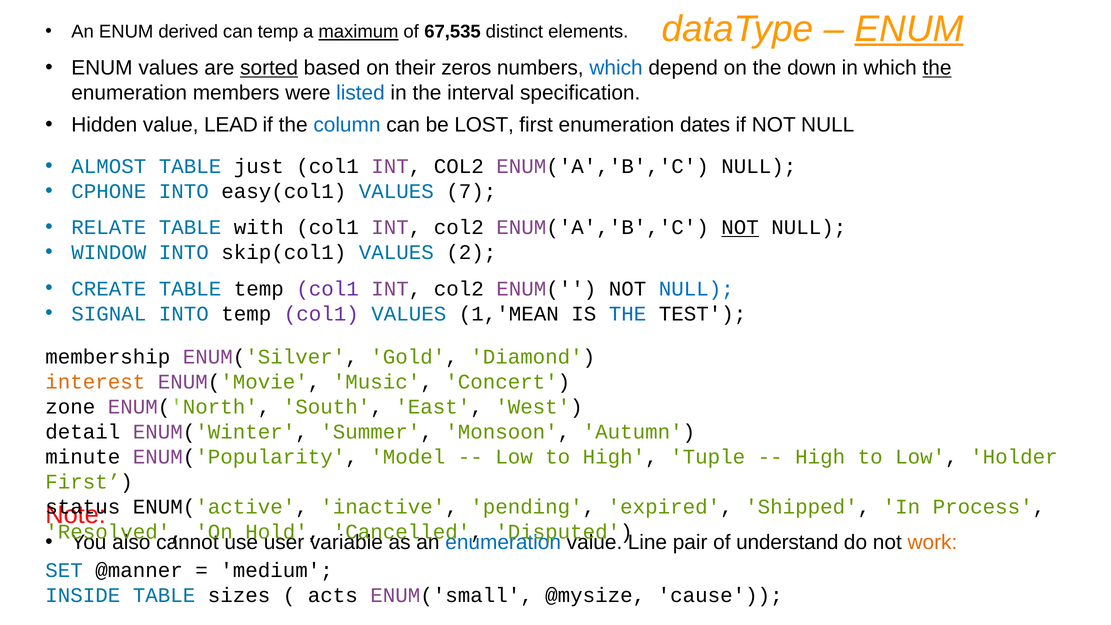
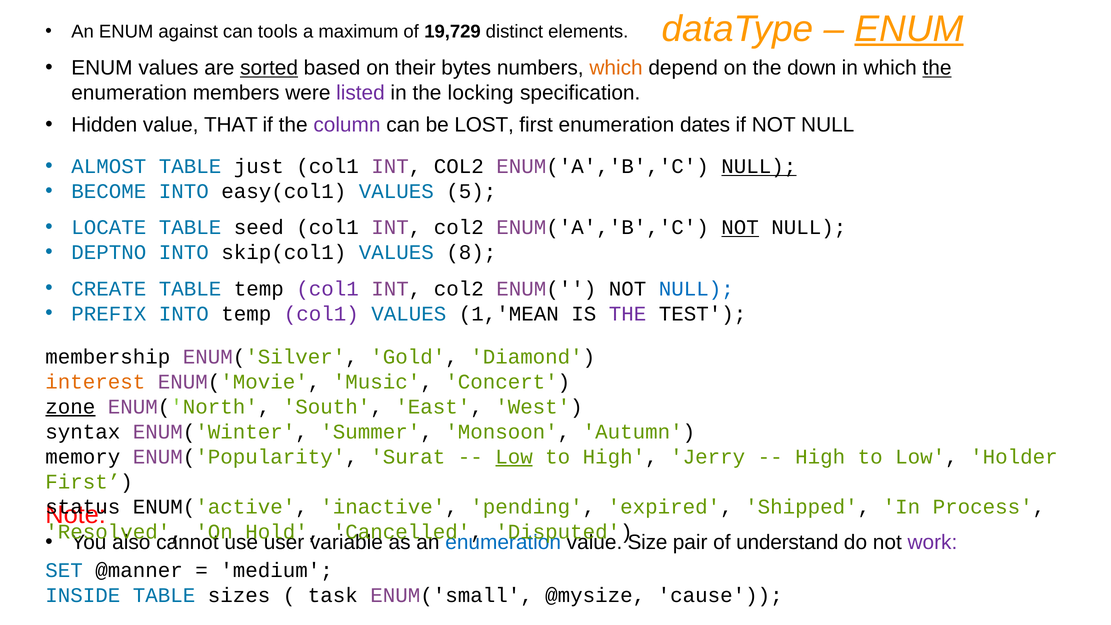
derived: derived -> against (188, 32)
can temp: temp -> tools (278, 32)
maximum underline: present -> none (358, 32)
67,535: 67,535 -> 19,729 (453, 32)
zeros: zeros -> bytes (466, 68)
which colour: blue -> orange (616, 68)
listed colour: blue -> purple (360, 93)
interval: interval -> locking (481, 93)
LEAD: LEAD -> THAT (231, 125)
column colour: blue -> purple (347, 125)
NULL underline: none -> present (759, 166)
CPHONE: CPHONE -> BECOME (109, 191)
7: 7 -> 5 (471, 191)
RELATE: RELATE -> LOCATE (109, 228)
with: with -> seed (259, 228)
WINDOW: WINDOW -> DEPTNO (109, 253)
2: 2 -> 8 (471, 253)
SIGNAL: SIGNAL -> PREFIX (109, 314)
THE colour: blue -> purple (628, 314)
zone underline: none -> present (70, 407)
detail: detail -> syntax (83, 432)
minute: minute -> memory (83, 457)
Model: Model -> Surat (408, 457)
Low underline: none -> present (514, 457)
Tuple: Tuple -> Jerry (708, 457)
Line: Line -> Size (648, 542)
work colour: orange -> purple (932, 542)
acts: acts -> task (333, 595)
